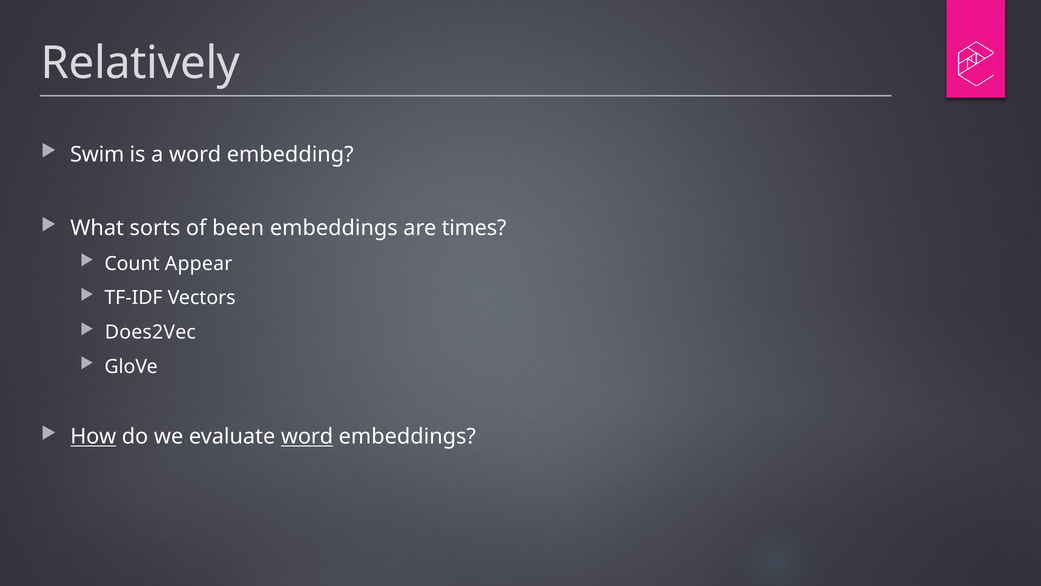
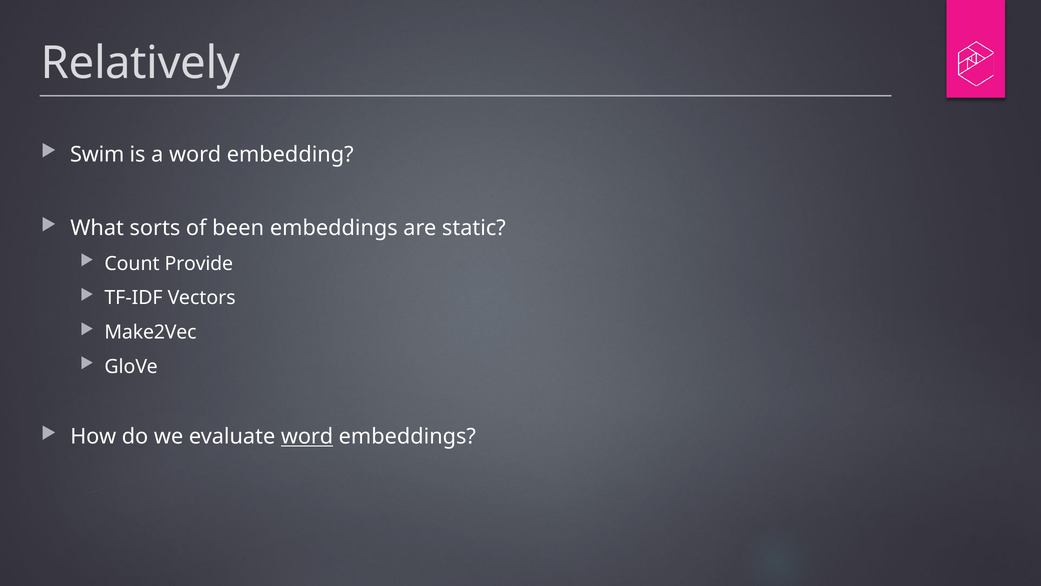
times: times -> static (474, 228)
Appear: Appear -> Provide (199, 263)
Does2Vec: Does2Vec -> Make2Vec (151, 332)
How underline: present -> none (93, 436)
